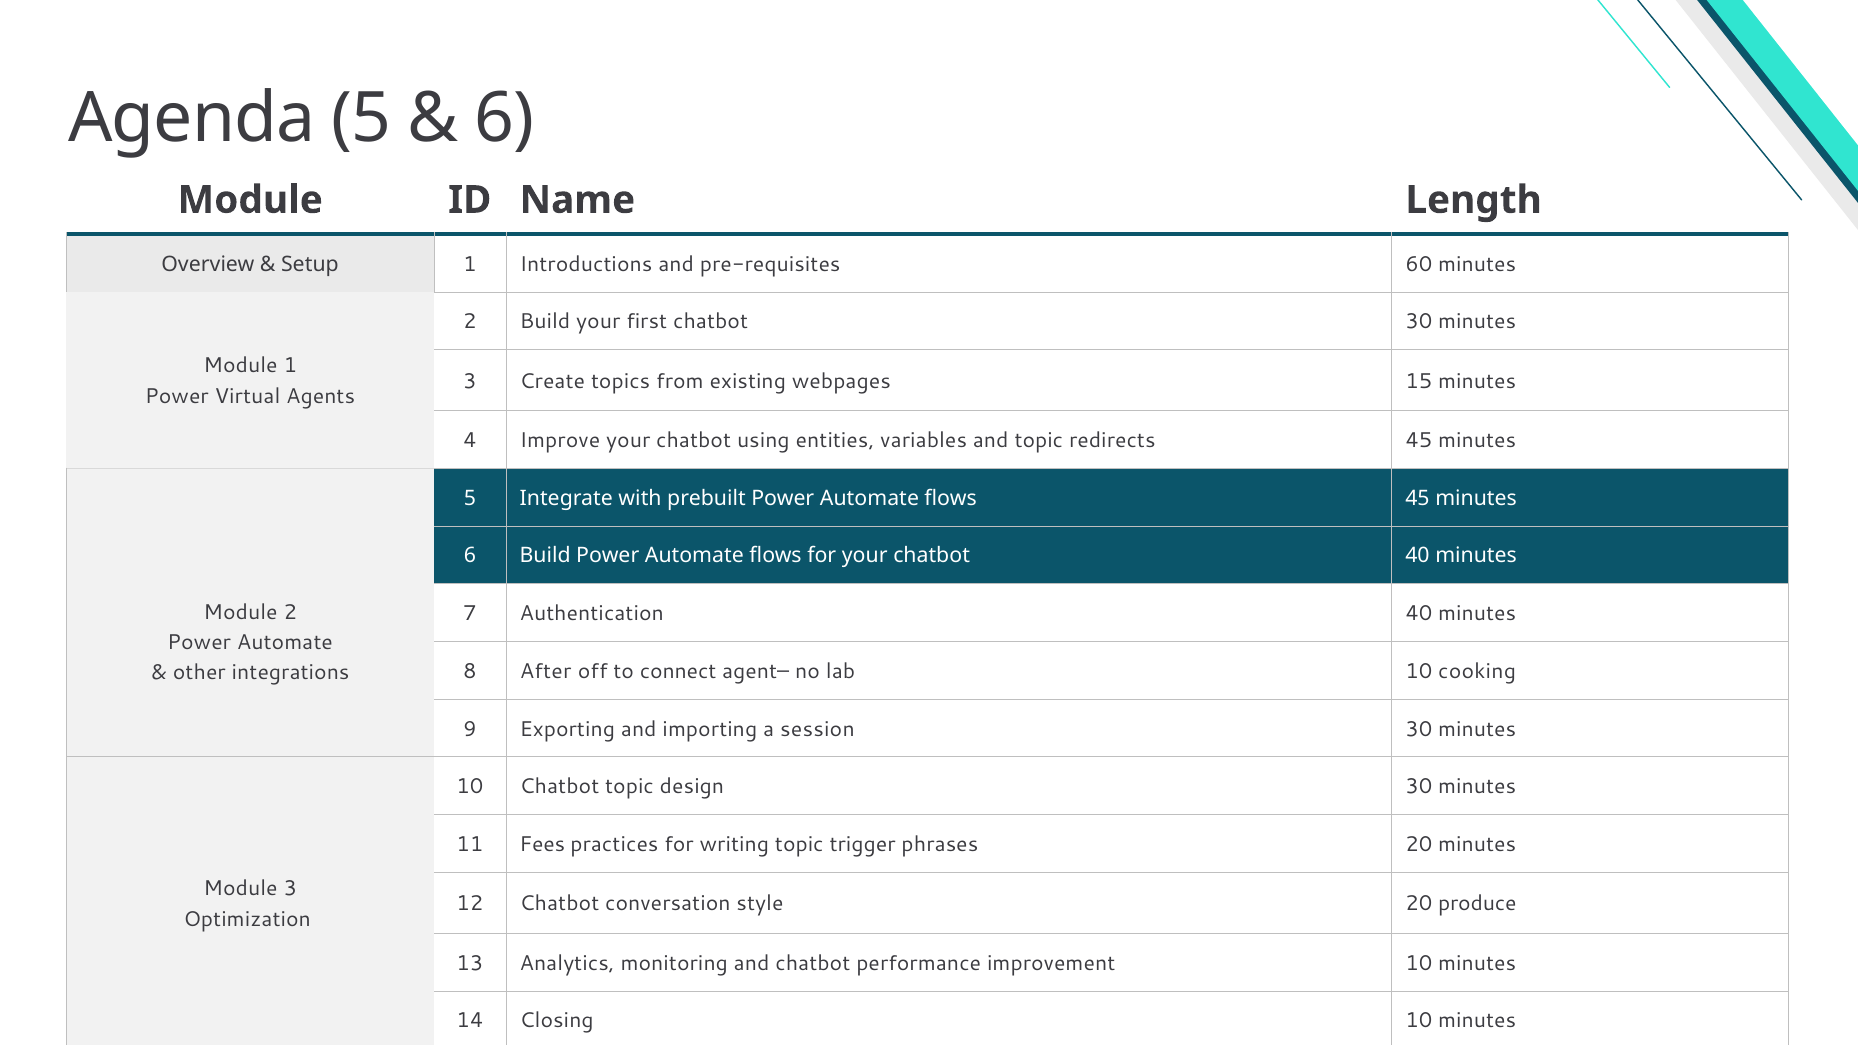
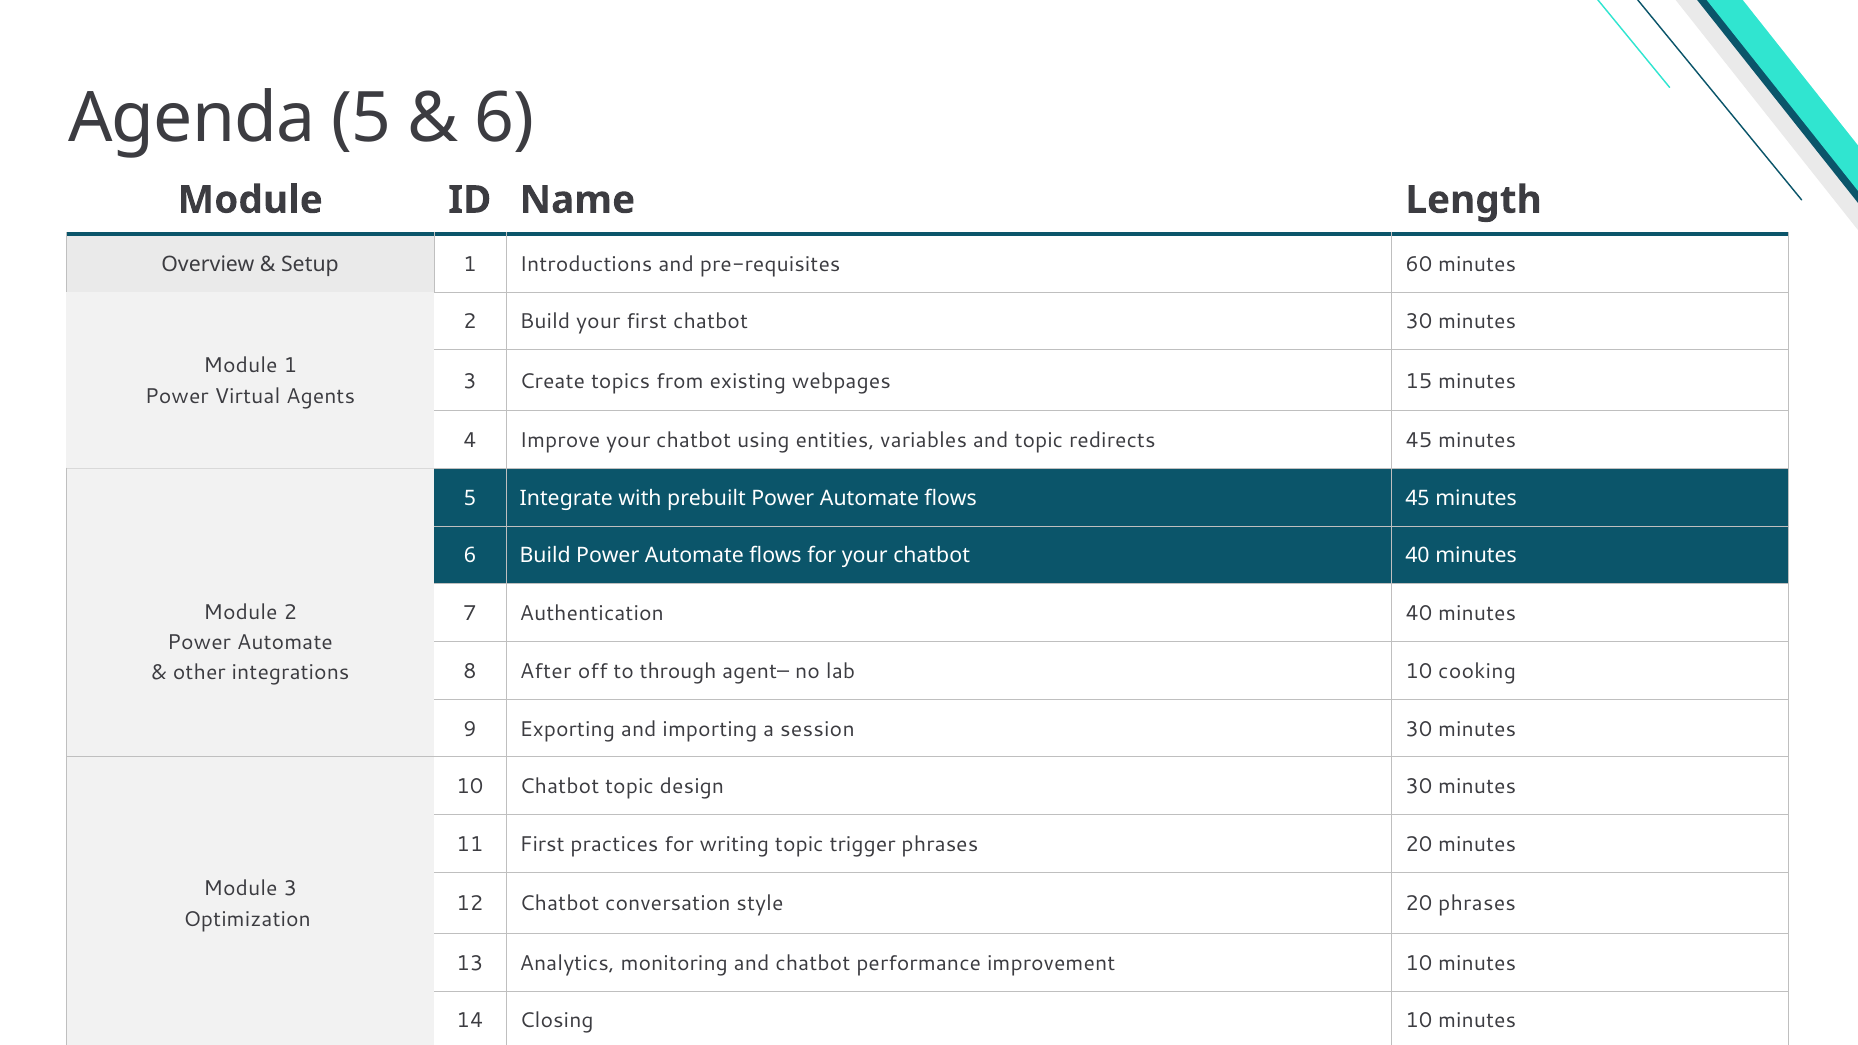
connect: connect -> through (678, 671)
11 Fees: Fees -> First (542, 845)
20 produce: produce -> phrases (1477, 904)
